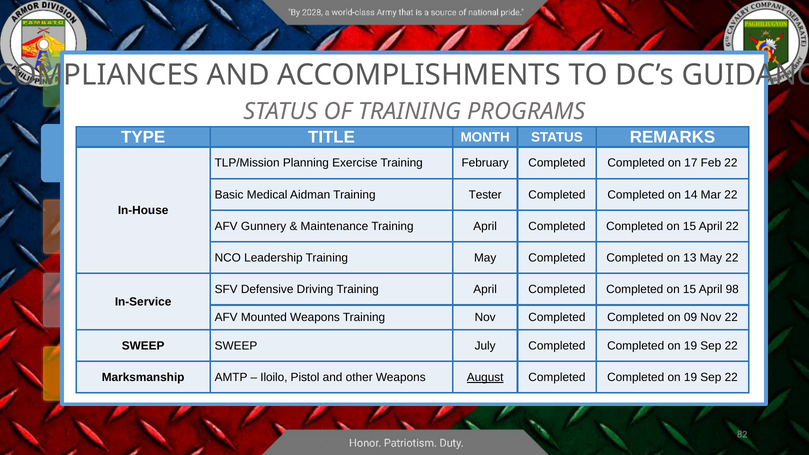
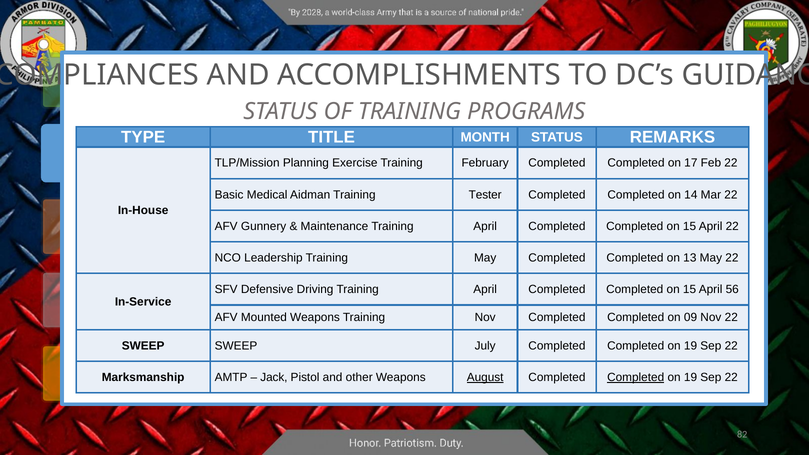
98: 98 -> 56 (732, 289)
Iloilo: Iloilo -> Jack (274, 377)
Completed underline: none -> present (636, 377)
